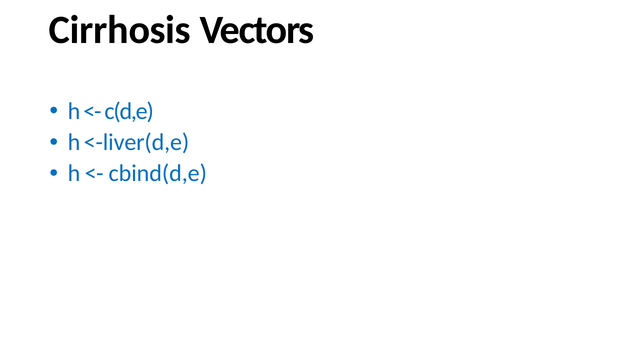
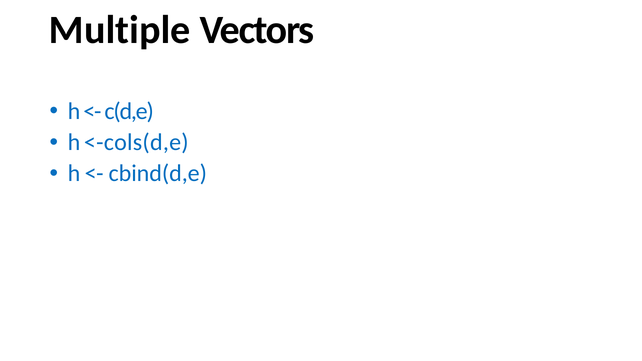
Cirrhosis: Cirrhosis -> Multiple (120, 30)
<-liver(d,e: <-liver(d,e -> <-cols(d,e (136, 143)
